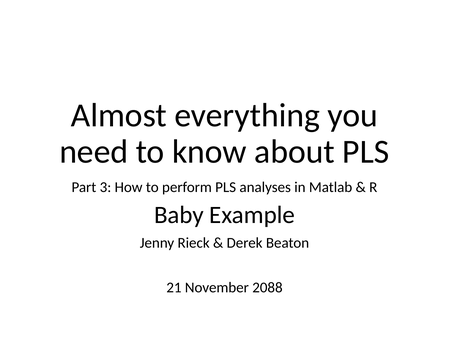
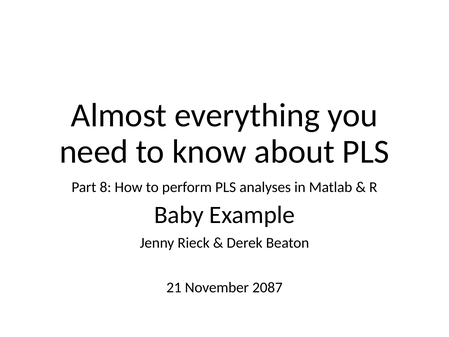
3: 3 -> 8 (105, 187)
2088: 2088 -> 2087 (267, 287)
